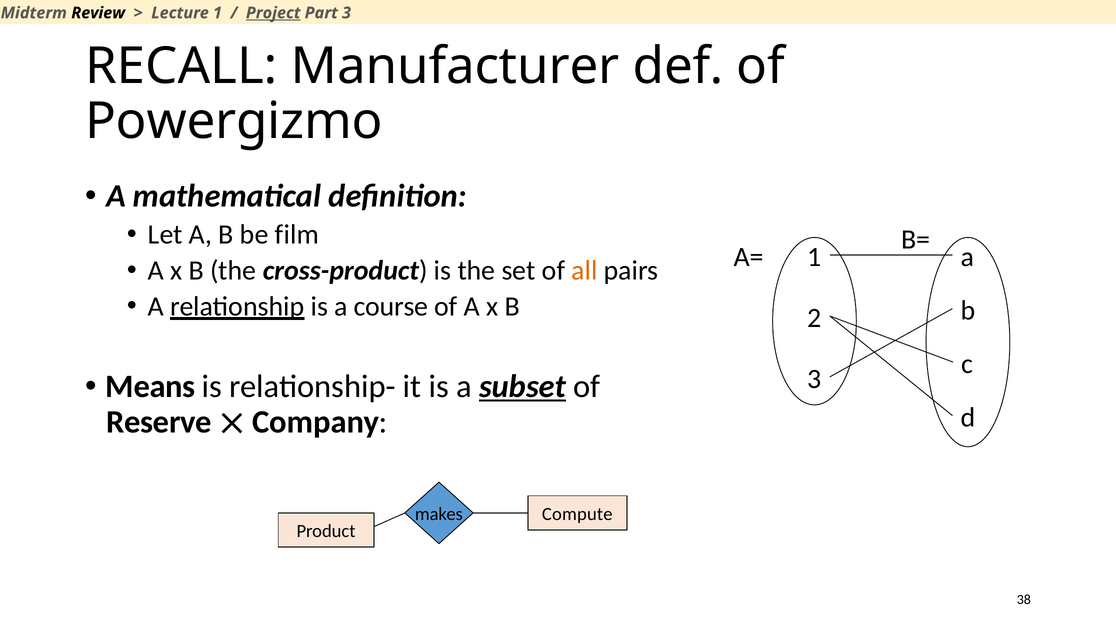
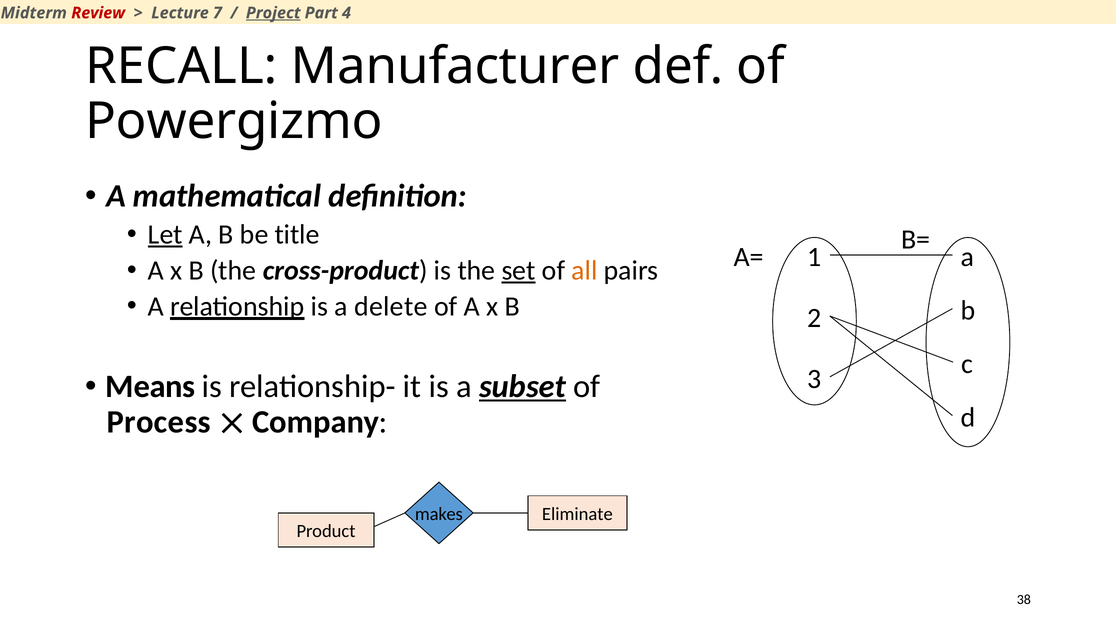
Review colour: black -> red (98, 13)
Lecture 1: 1 -> 7 (217, 13)
Part 3: 3 -> 4 (347, 13)
Let underline: none -> present (165, 234)
film: film -> title (297, 234)
set underline: none -> present (519, 270)
course: course -> delete (391, 306)
Reserve: Reserve -> Process (159, 422)
Compute: Compute -> Eliminate (577, 514)
